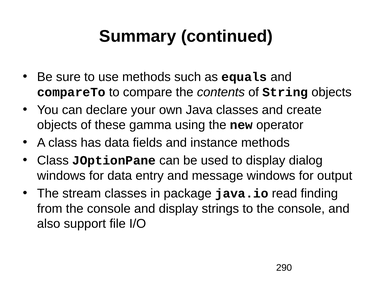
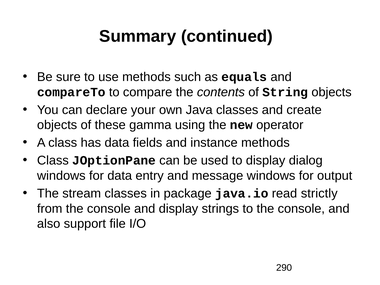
finding: finding -> strictly (319, 193)
